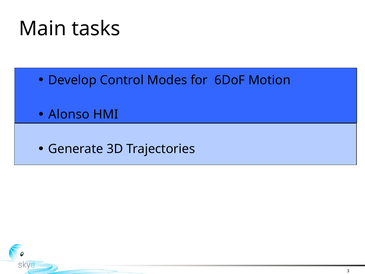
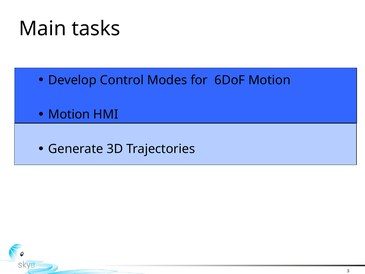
Alonso: Alonso -> Motion (69, 114)
